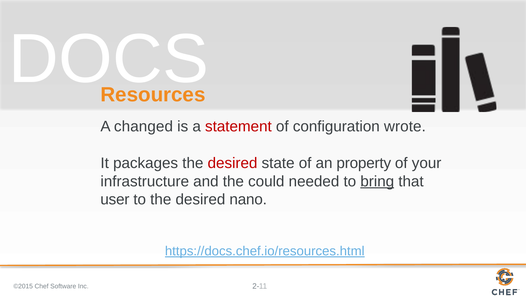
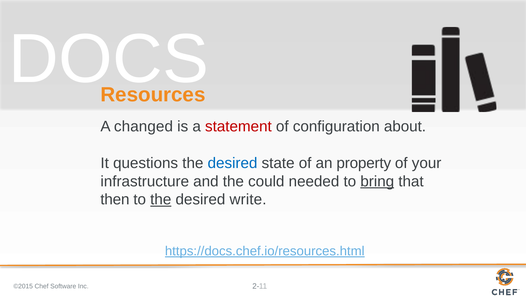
wrote: wrote -> about (405, 127)
packages: packages -> questions (146, 163)
desired colour: red -> blue (233, 163)
user: user -> then (115, 199)
the underline: none -> present (161, 199)
nano: nano -> write (248, 199)
